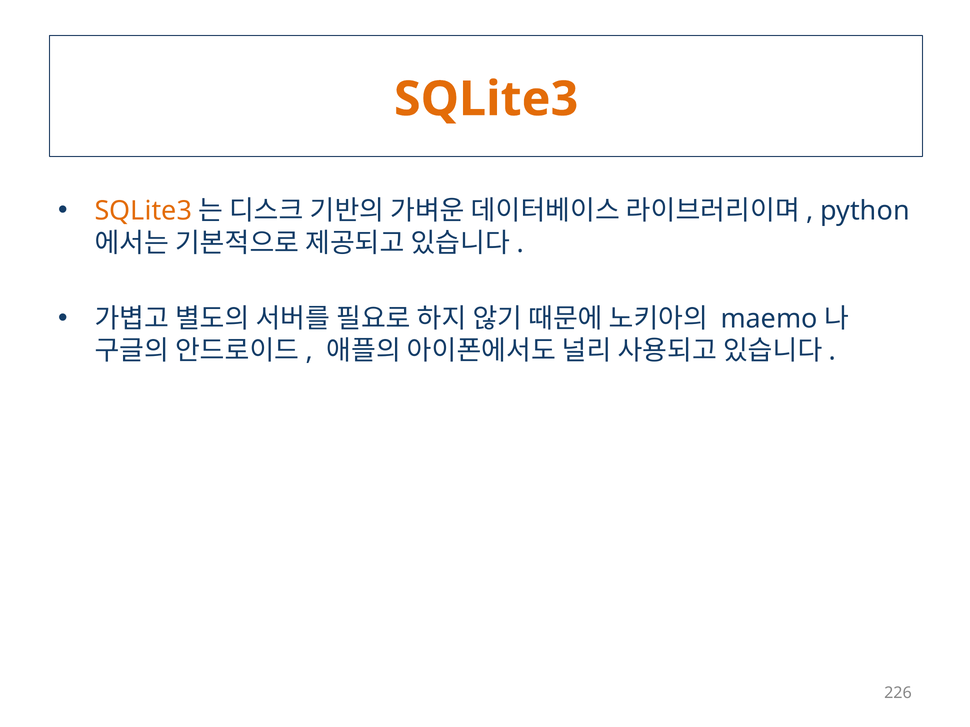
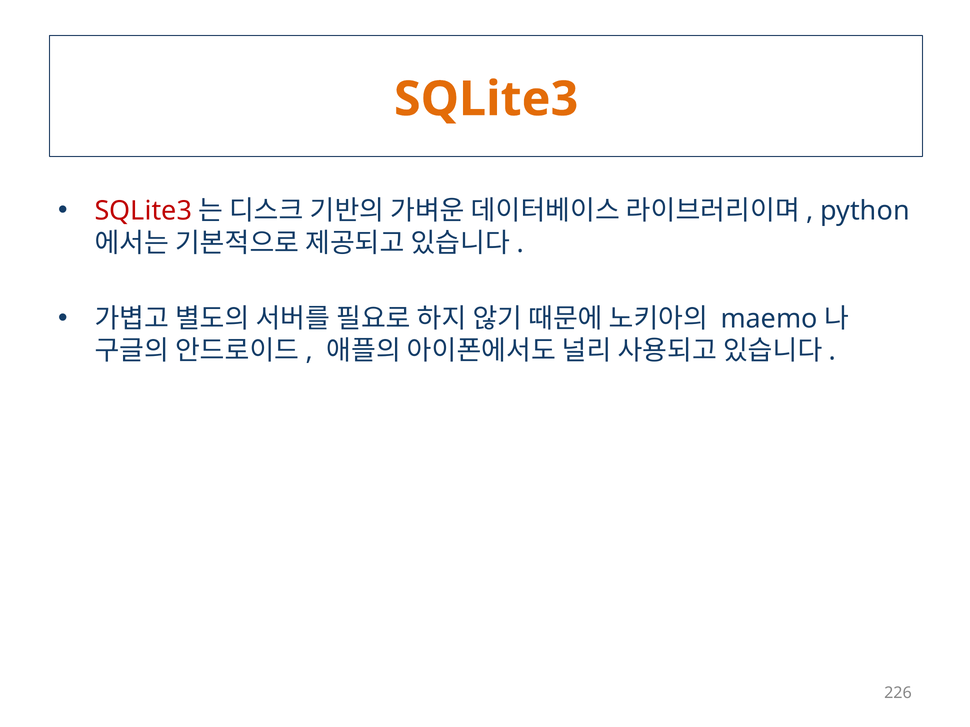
SQLite3 colour: orange -> red (143, 211)
